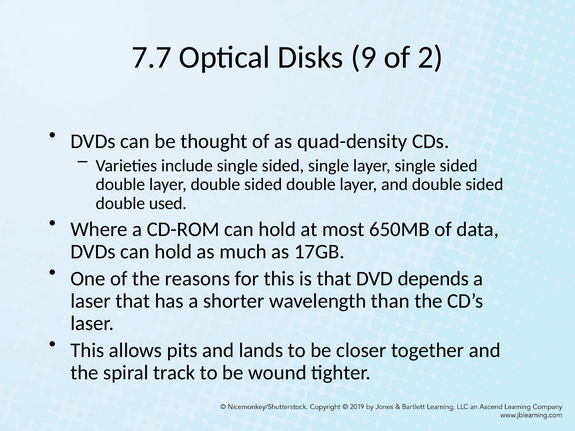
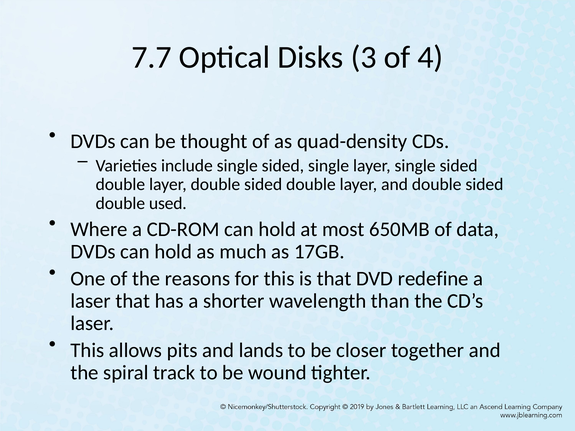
9: 9 -> 3 (364, 57)
2: 2 -> 4 (430, 57)
depends: depends -> redefine (433, 279)
